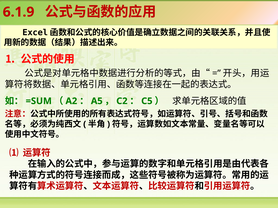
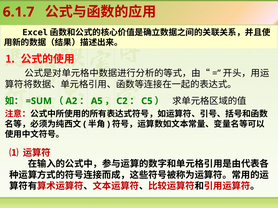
6.1.9: 6.1.9 -> 6.1.7 (19, 12)
